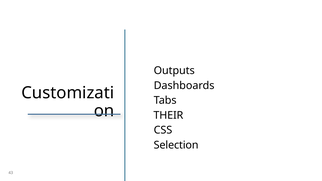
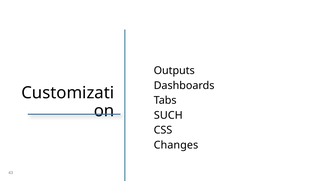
THEIR: THEIR -> SUCH (168, 115)
Selection: Selection -> Changes (176, 145)
